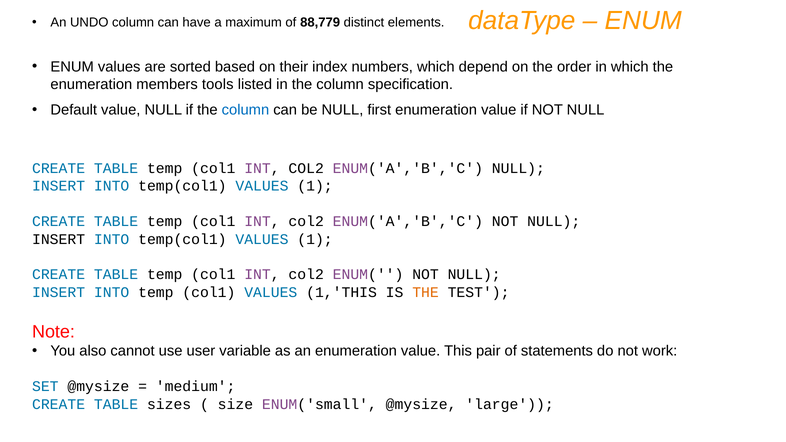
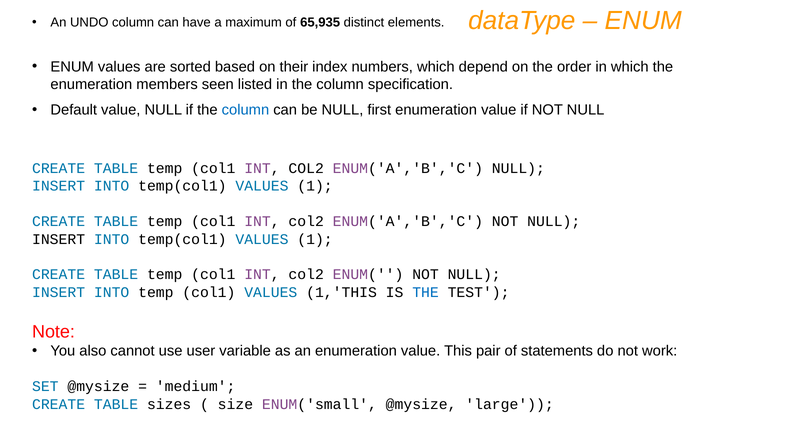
88,779: 88,779 -> 65,935 (320, 22)
tools: tools -> seen (218, 84)
THE colour: orange -> blue (426, 292)
